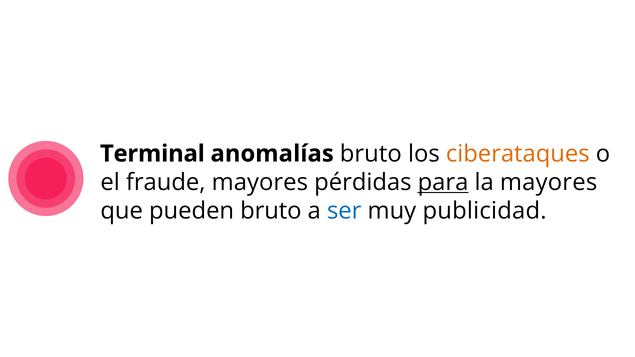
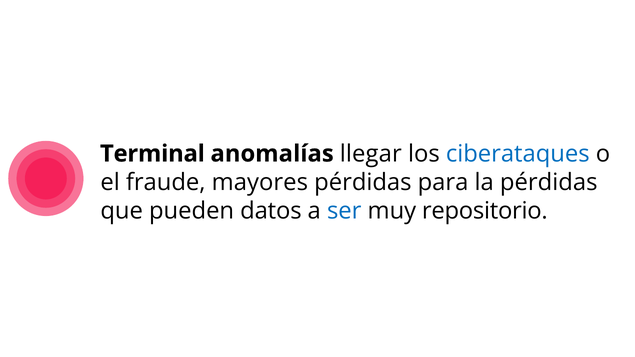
anomalías bruto: bruto -> llegar (371, 154)
ciberataques colour: orange -> blue (518, 154)
para underline: present -> none (443, 182)
la mayores: mayores -> pérdidas (549, 182)
pueden bruto: bruto -> datos (271, 211)
publicidad: publicidad -> repositorio (485, 211)
